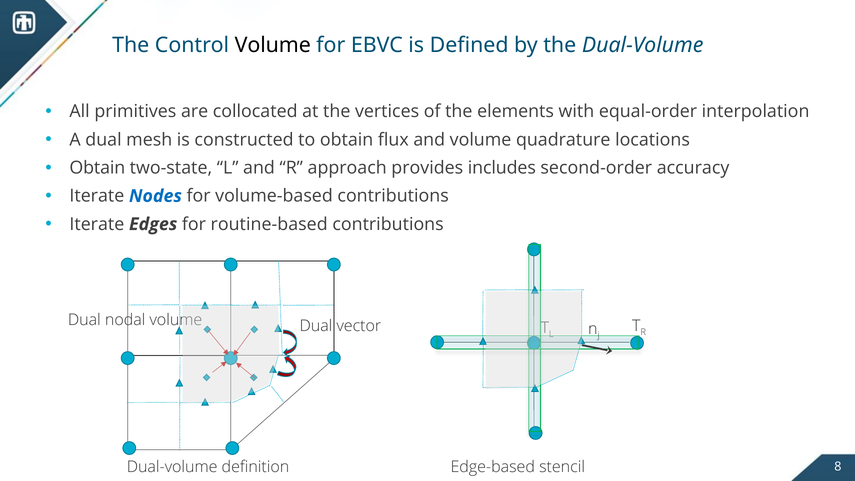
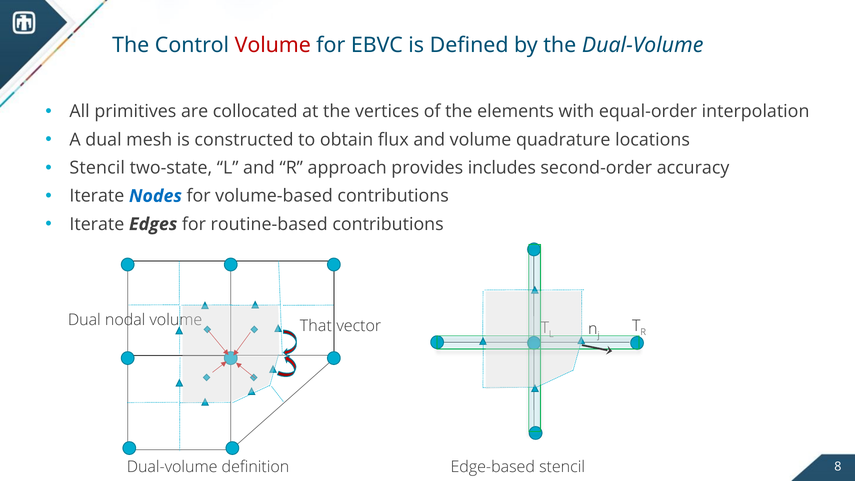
Volume colour: black -> red (273, 45)
Obtain: Obtain -> Stencil (97, 168)
Dual: Dual -> That (316, 326)
